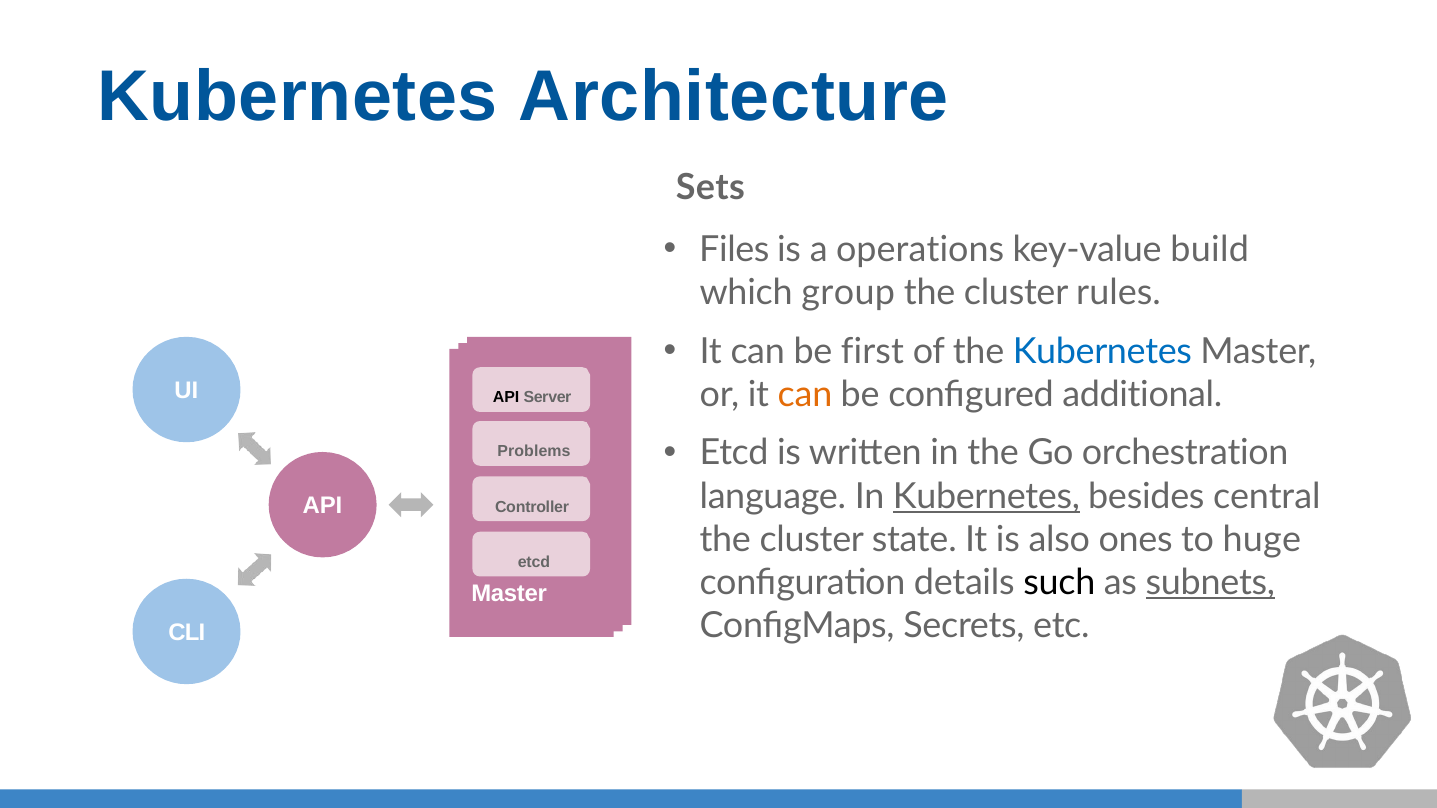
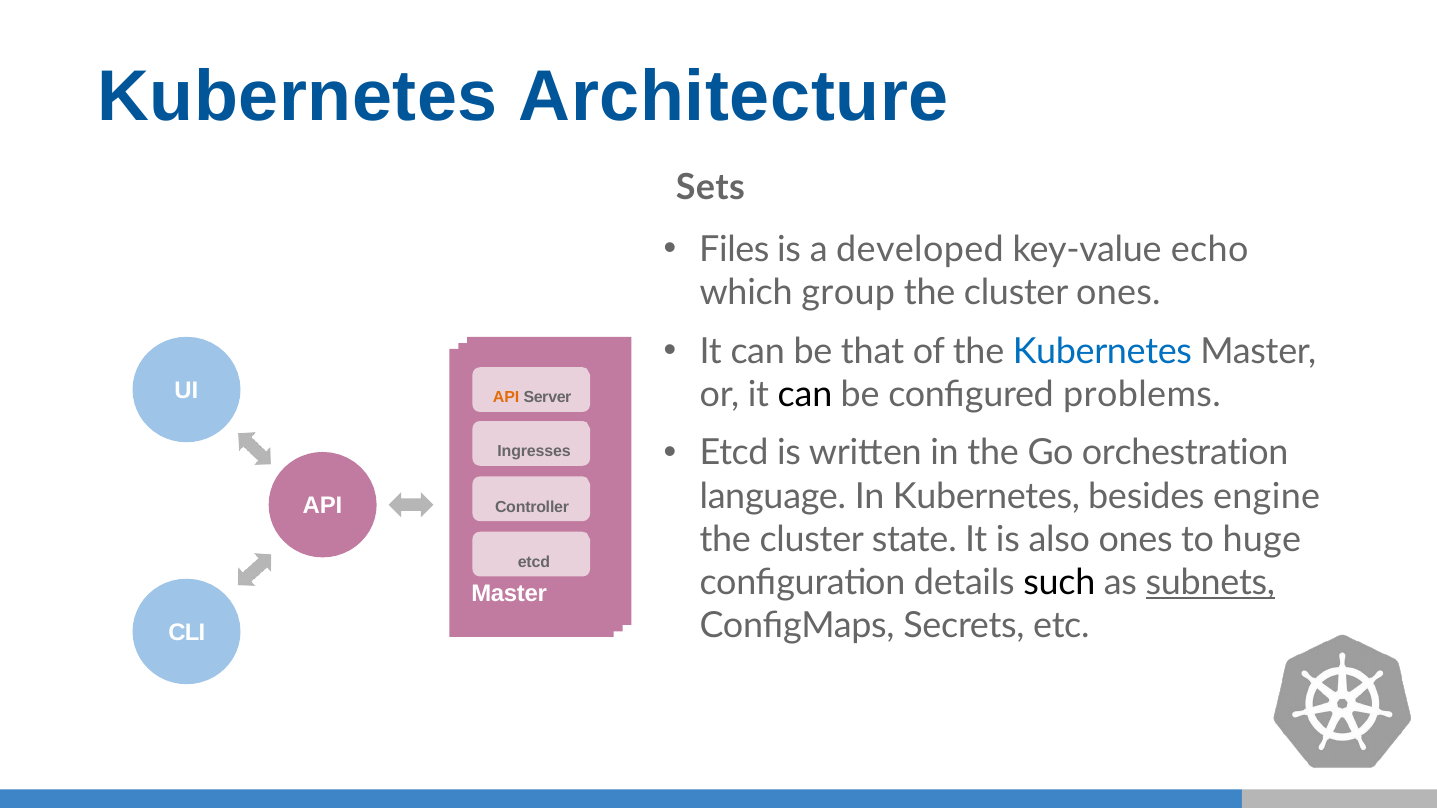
operations: operations -> developed (920, 250)
build: build -> echo (1210, 250)
cluster rules: rules -> ones (1118, 293)
first: first -> that (873, 352)
can colour: orange -> black (805, 395)
additional: additional -> problems (1142, 395)
API colour: black -> orange (506, 398)
Problems: Problems -> Ingresses (534, 452)
Kubernetes underline: present -> none (986, 496)
central: central -> engine (1267, 496)
